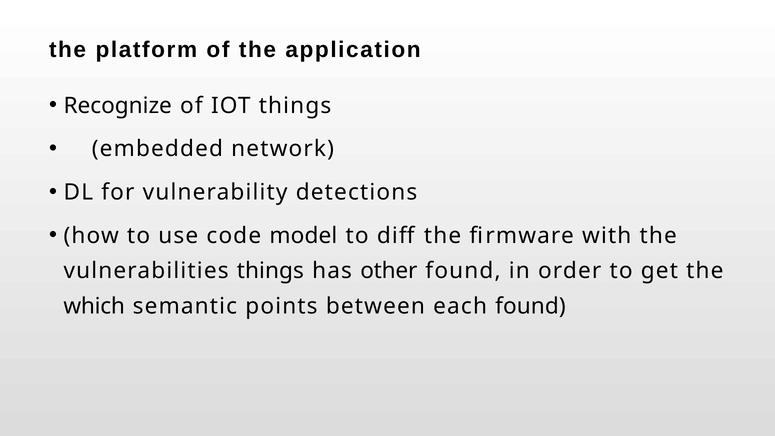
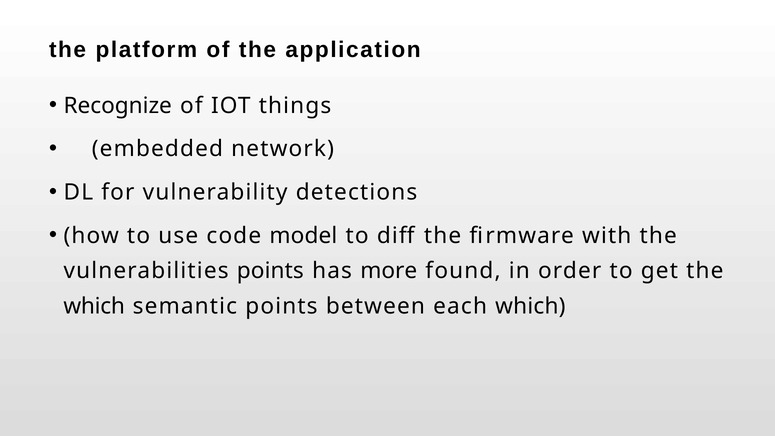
vulnerabilities things: things -> points (270, 271)
other: other -> more (389, 271)
each found: found -> which (530, 306)
